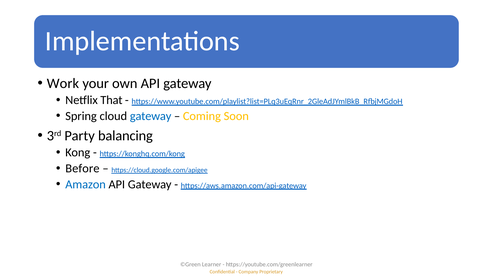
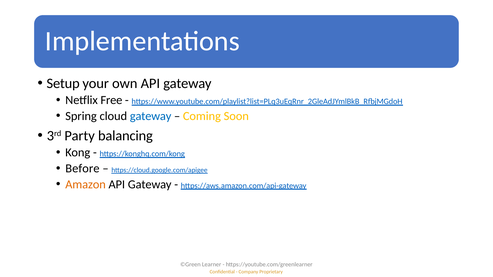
Work: Work -> Setup (63, 83)
That: That -> Free (111, 100)
Amazon colour: blue -> orange (86, 184)
